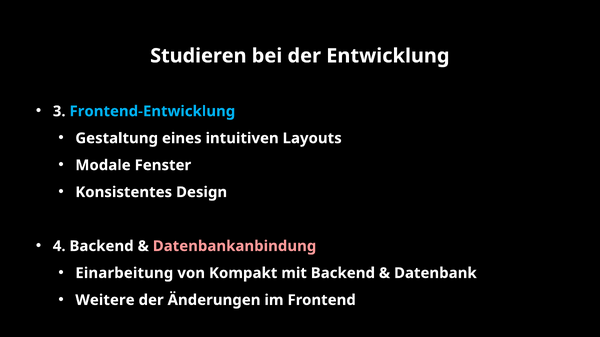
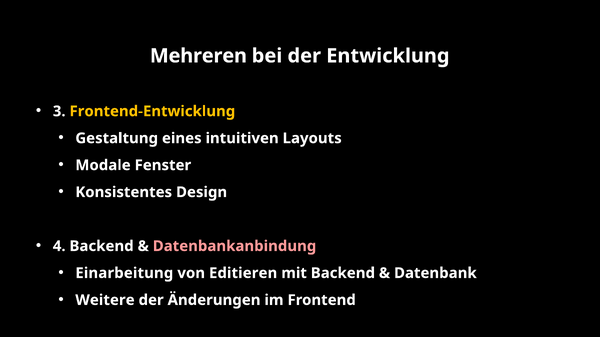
Studieren: Studieren -> Mehreren (198, 56)
Frontend-Entwicklung colour: light blue -> yellow (152, 111)
Kompakt: Kompakt -> Editieren (243, 273)
